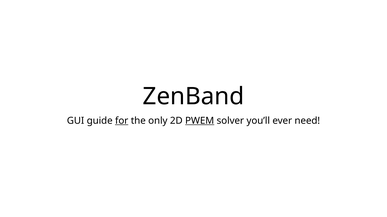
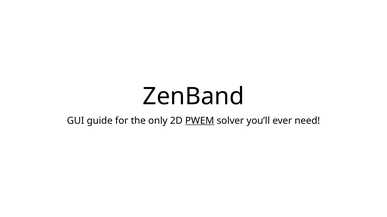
for underline: present -> none (122, 121)
